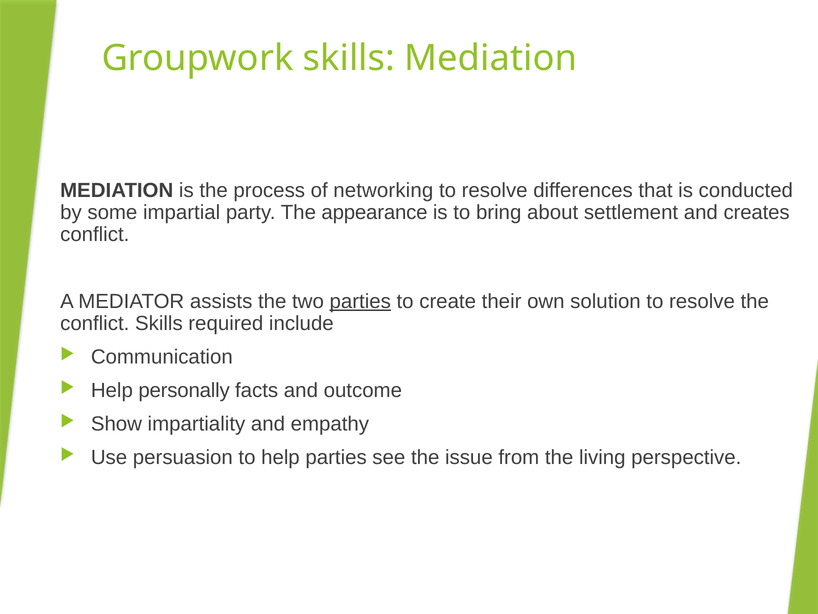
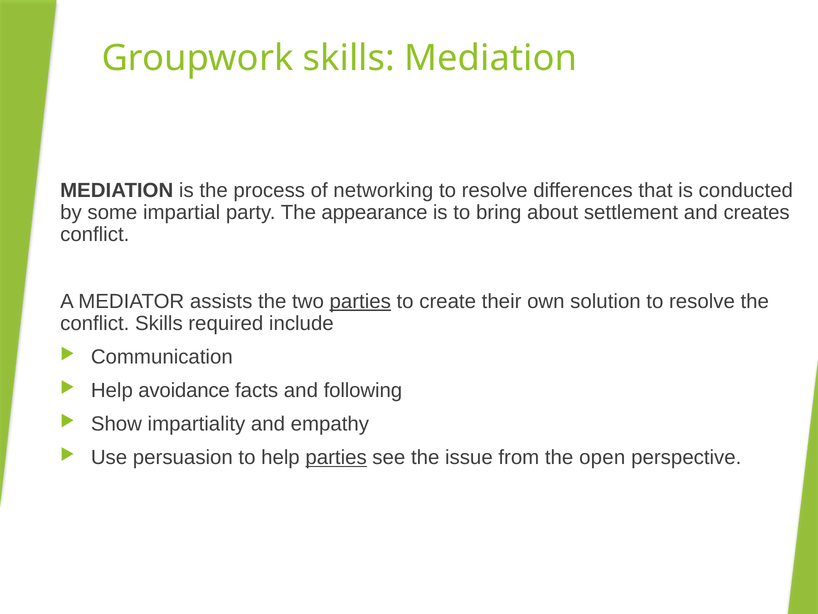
personally: personally -> avoidance (184, 390)
outcome: outcome -> following (363, 390)
parties underline: none -> present (336, 457)
living: living -> open (602, 457)
